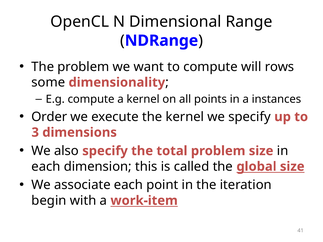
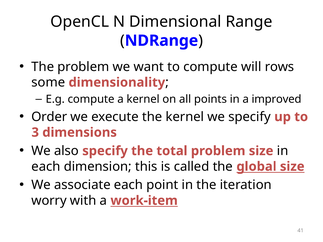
instances: instances -> improved (276, 99)
begin: begin -> worry (49, 201)
